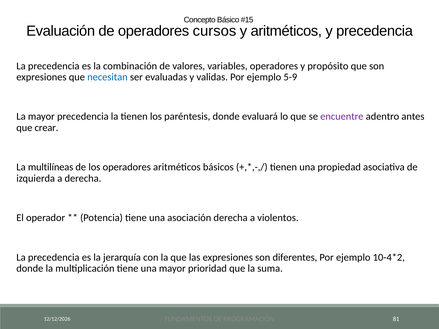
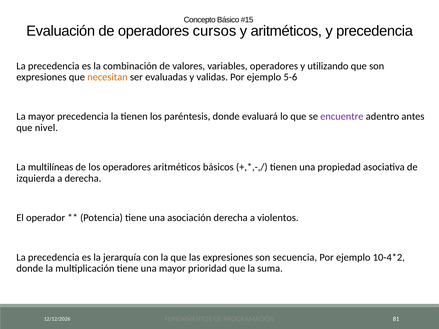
propósito: propósito -> utilizando (328, 66)
necesitan colour: blue -> orange (107, 77)
5-9: 5-9 -> 5-6 (290, 77)
crear: crear -> nivel (46, 128)
diferentes: diferentes -> secuencia (295, 257)
